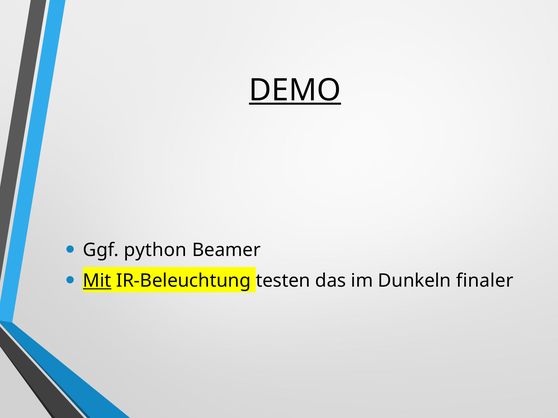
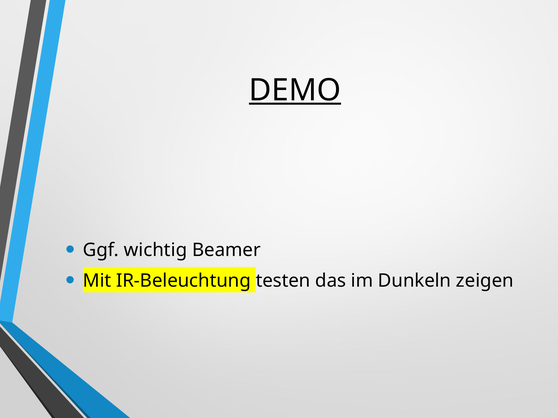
python: python -> wichtig (155, 250)
Mit underline: present -> none (97, 281)
finaler: finaler -> zeigen (485, 281)
